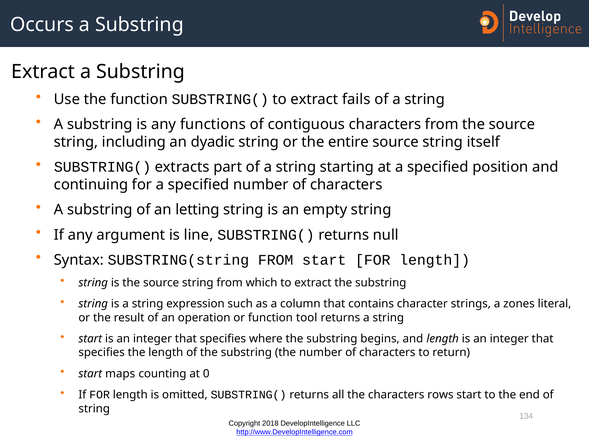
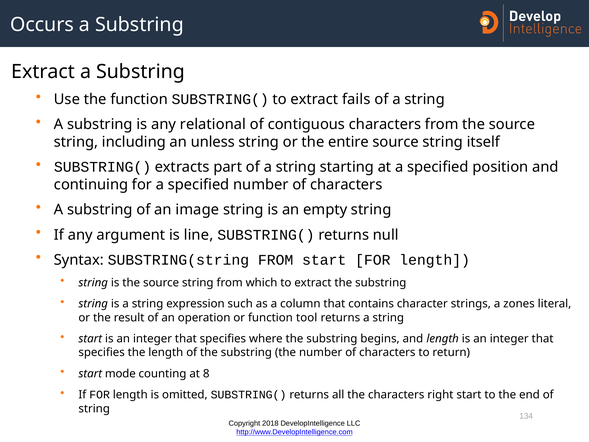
functions: functions -> relational (213, 124)
dyadic: dyadic -> unless (213, 142)
letting: letting -> image (197, 210)
maps: maps -> mode (120, 373)
0: 0 -> 8 (206, 373)
rows: rows -> right (440, 395)
